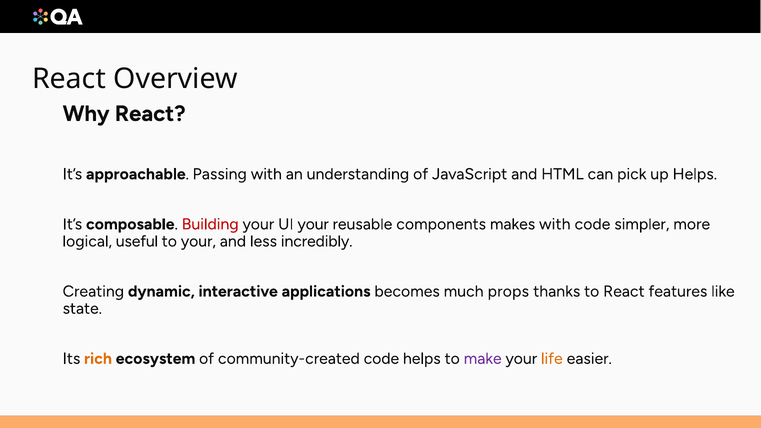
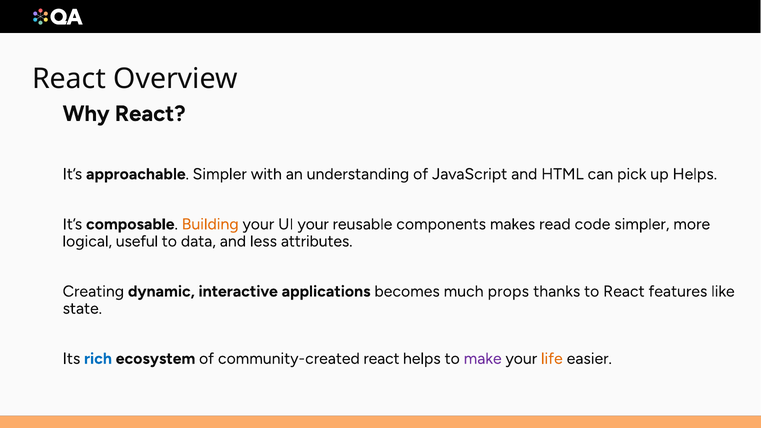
approachable Passing: Passing -> Simpler (220, 174)
Building colour: red -> orange (210, 224)
makes with: with -> read (555, 224)
to your: your -> data (198, 241)
incredibly: incredibly -> attributes (317, 241)
rich colour: orange -> blue (98, 359)
community-created code: code -> react (381, 359)
